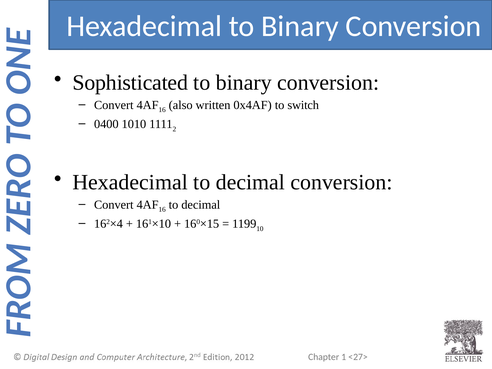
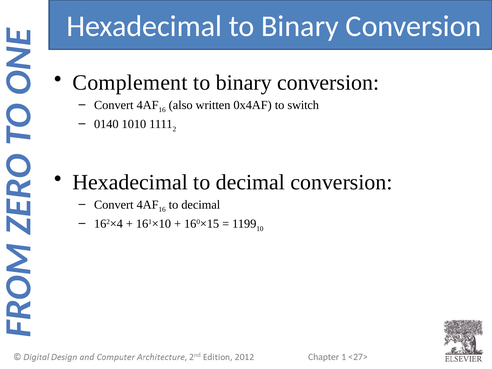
Sophisticated: Sophisticated -> Complement (130, 83)
0400: 0400 -> 0140 (106, 124)
